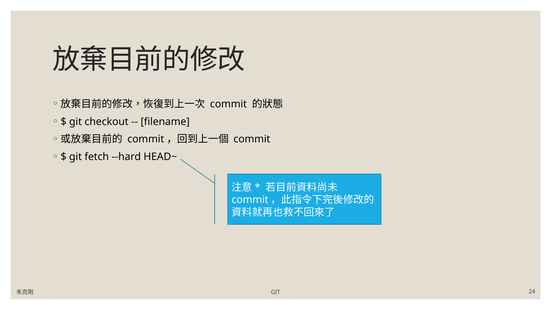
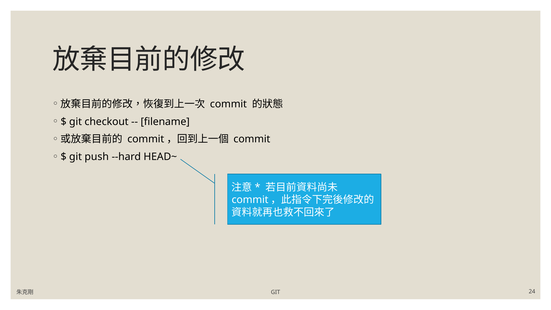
fetch: fetch -> push (97, 157)
